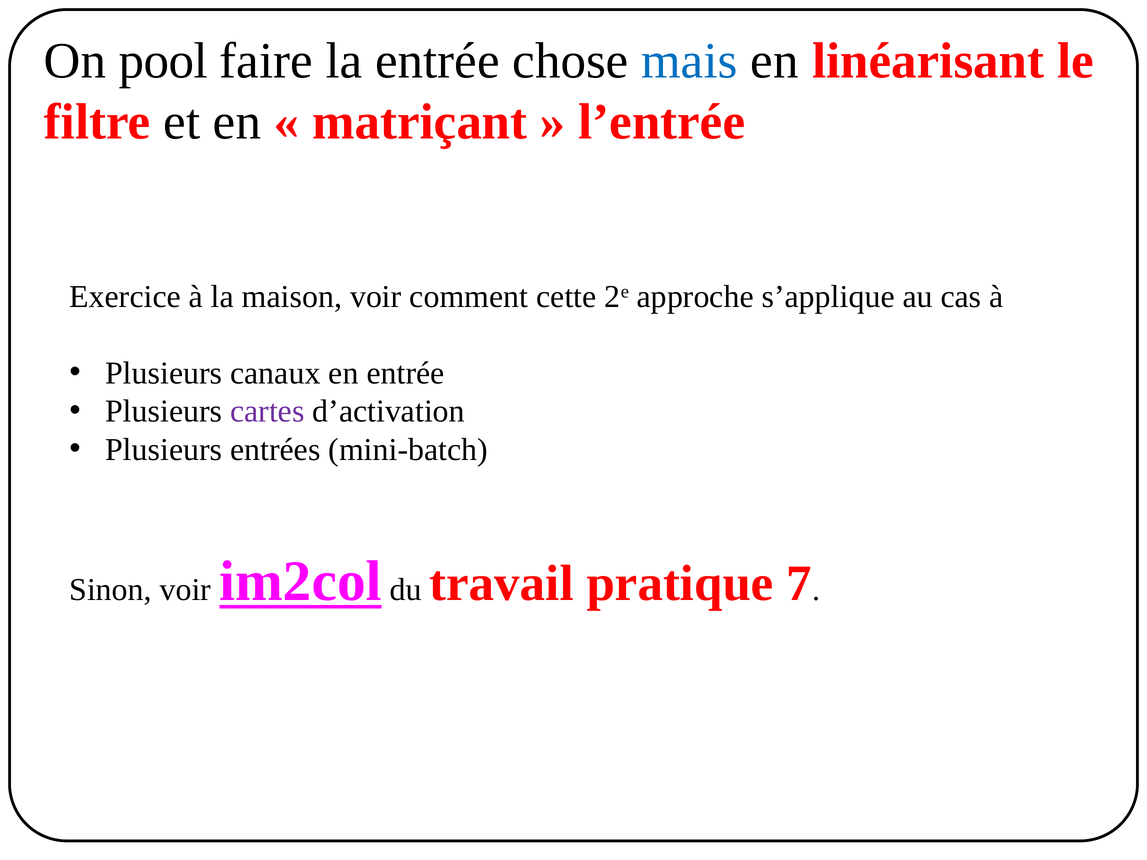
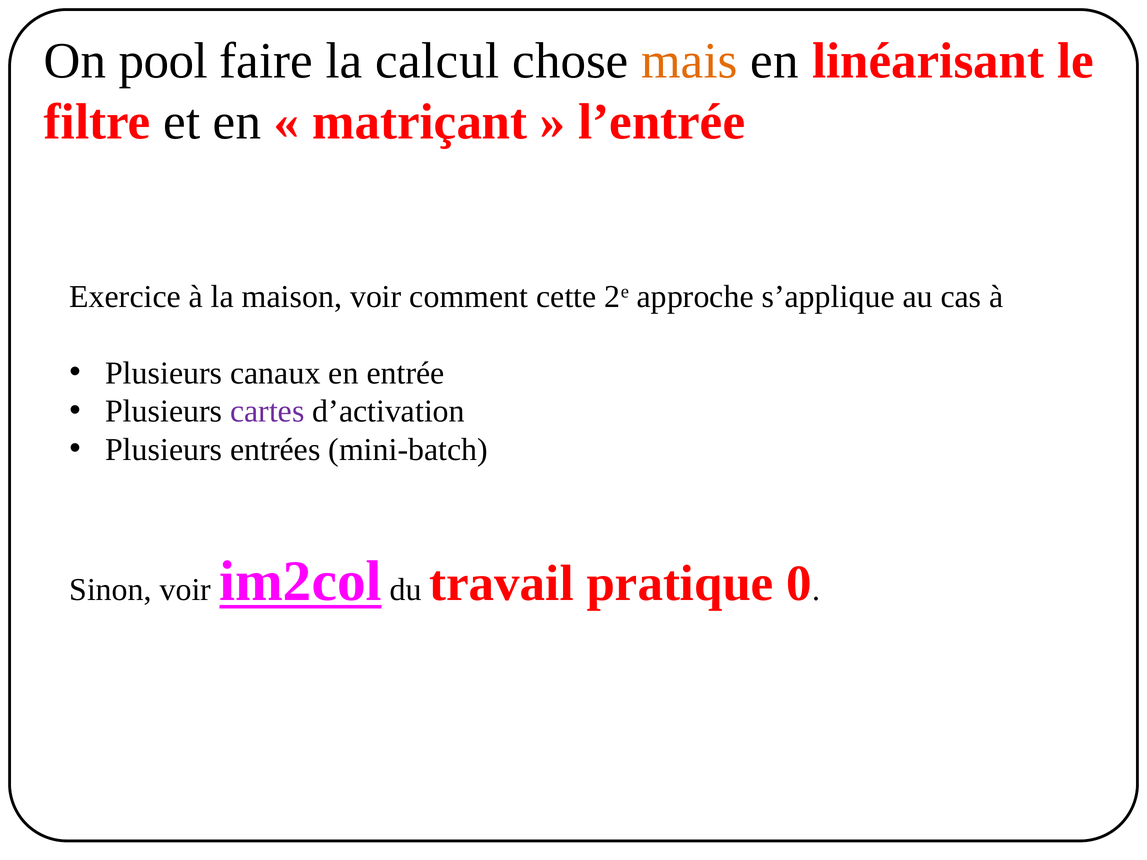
la entrée: entrée -> calcul (437, 61)
mais colour: blue -> orange (689, 61)
7: 7 -> 0 (799, 584)
